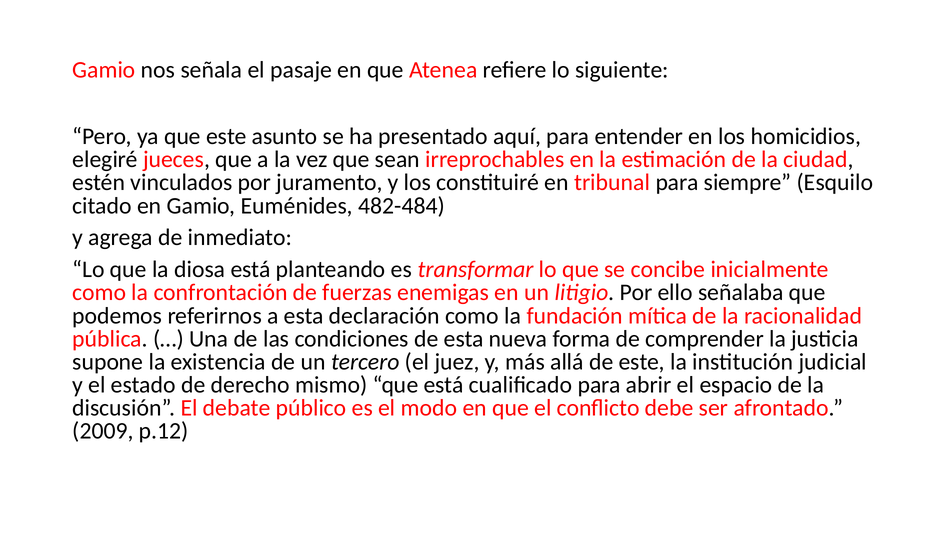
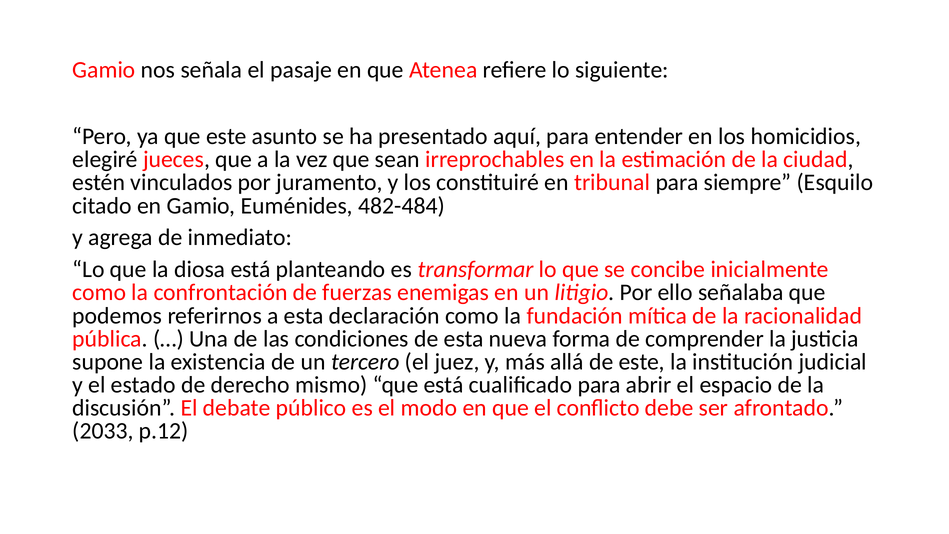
2009: 2009 -> 2033 (103, 431)
